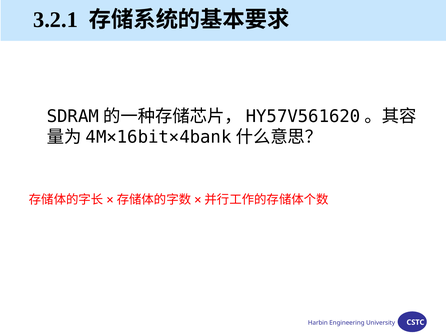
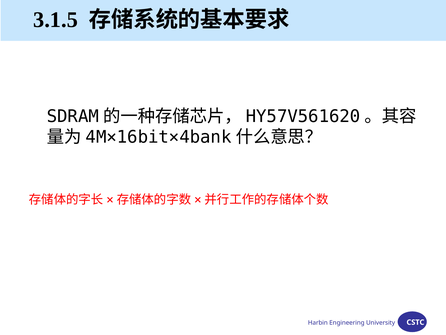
3.2.1: 3.2.1 -> 3.1.5 (56, 20)
